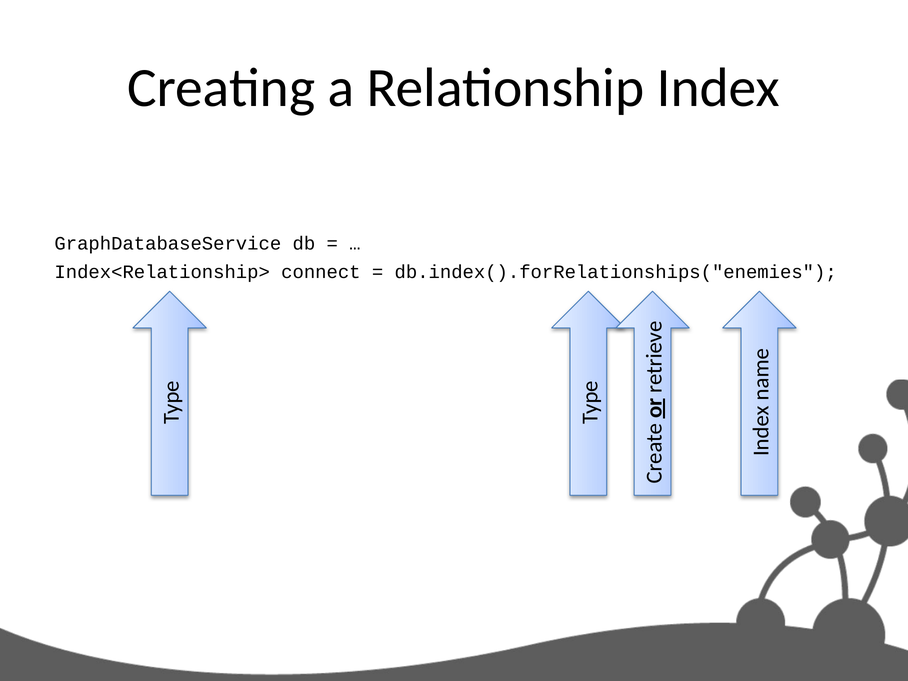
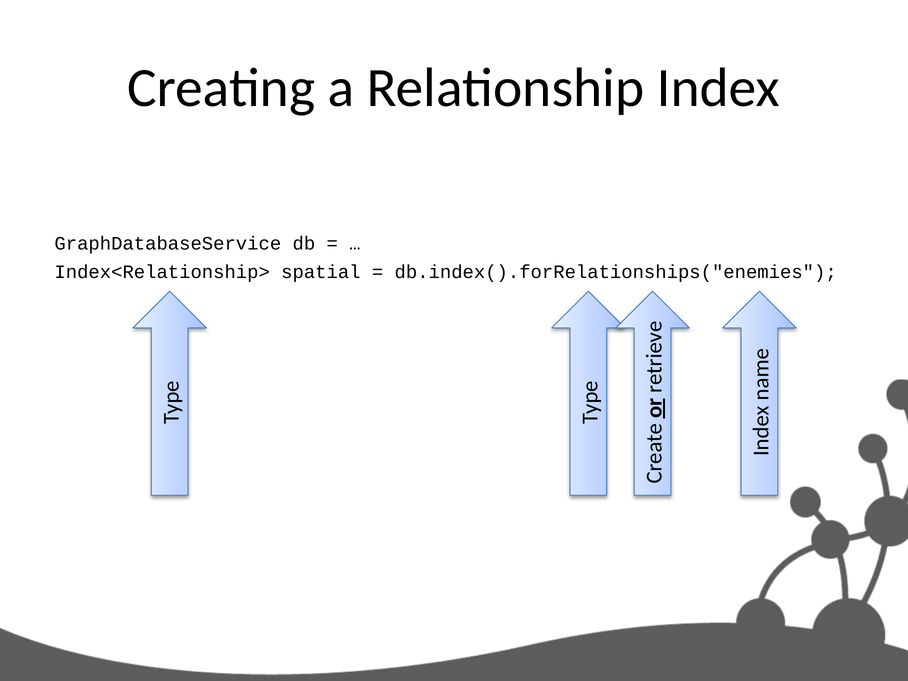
connect: connect -> spatial (321, 272)
